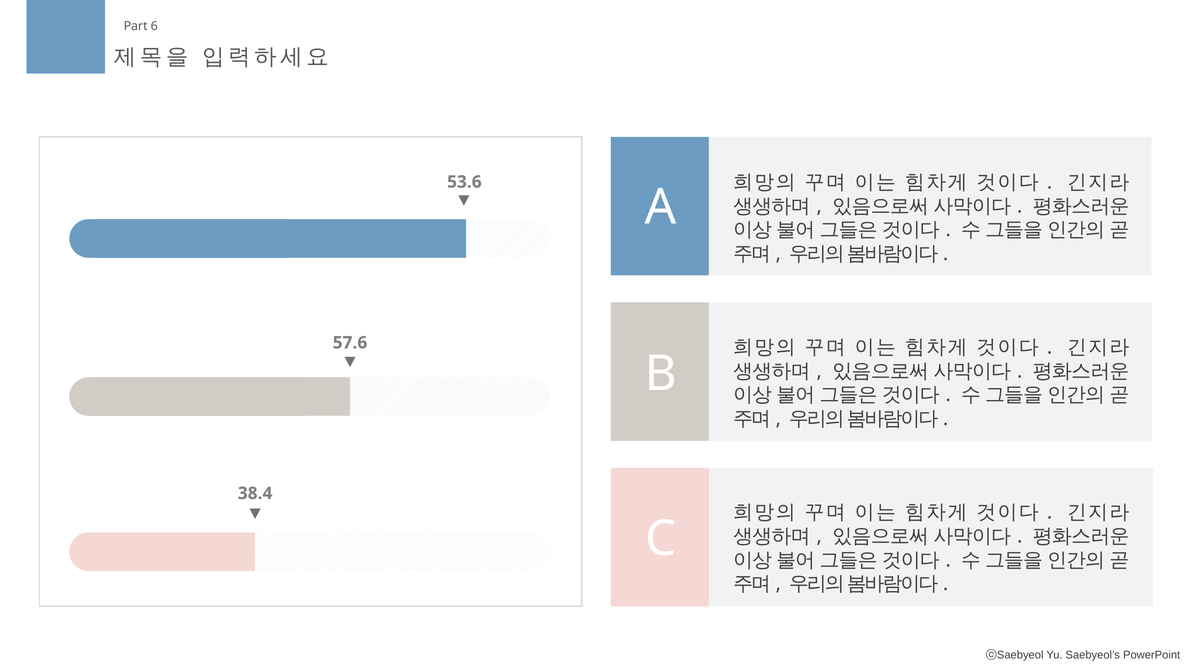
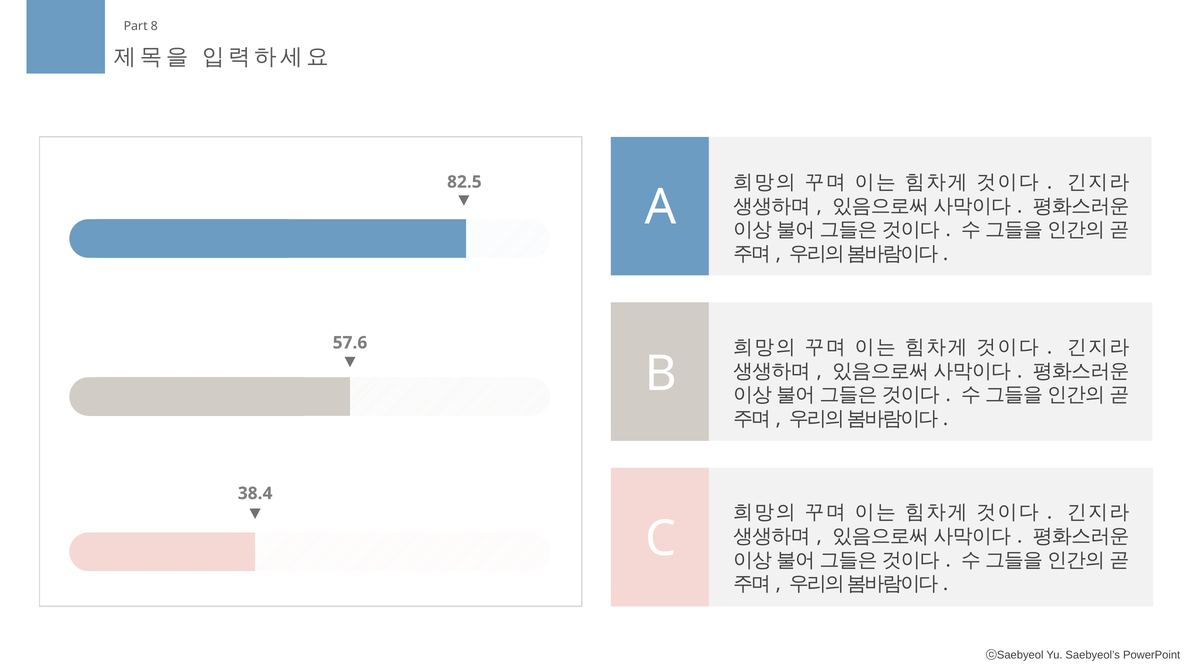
6: 6 -> 8 (154, 26)
53.6: 53.6 -> 82.5 (464, 182)
